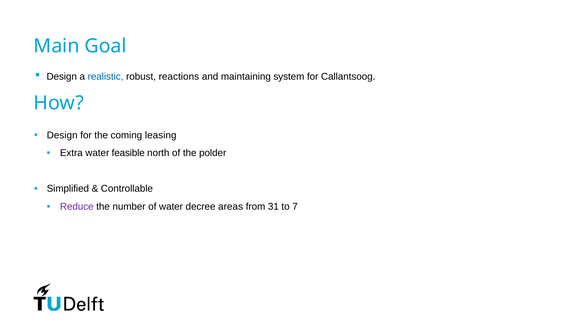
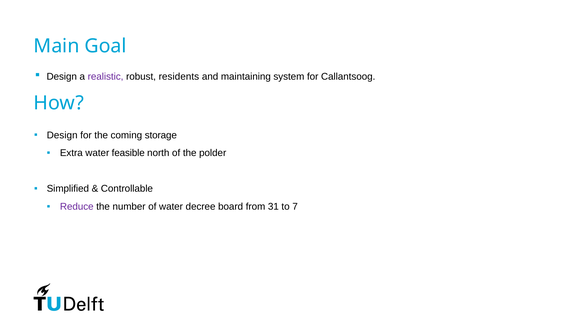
realistic colour: blue -> purple (106, 77)
reactions: reactions -> residents (179, 77)
leasing: leasing -> storage (161, 135)
areas: areas -> board (231, 207)
